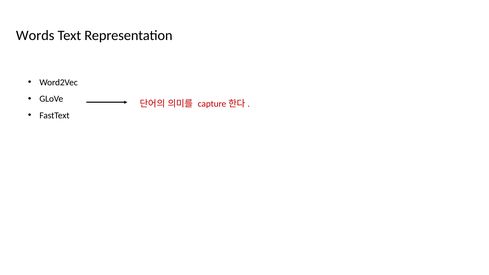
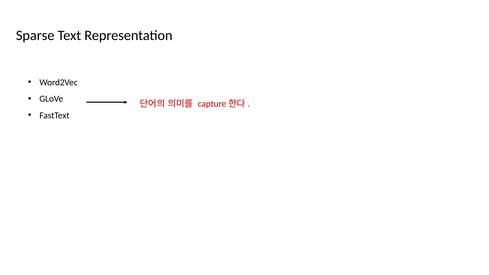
Words: Words -> Sparse (35, 35)
